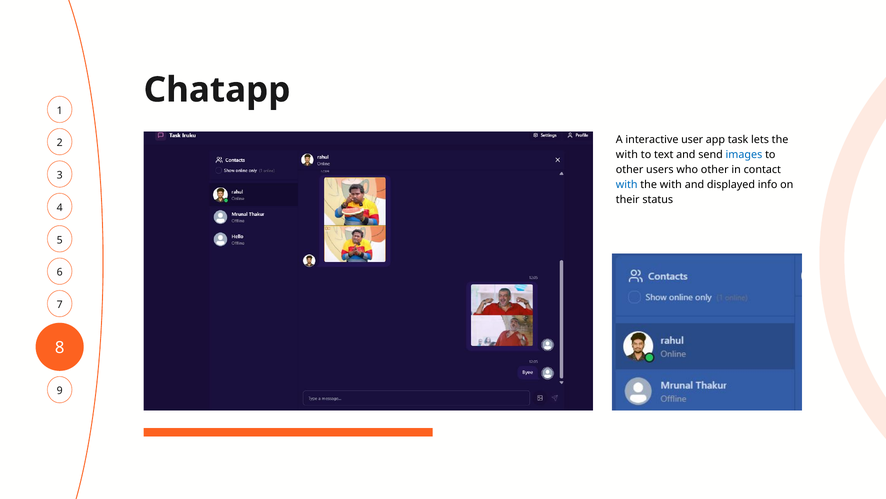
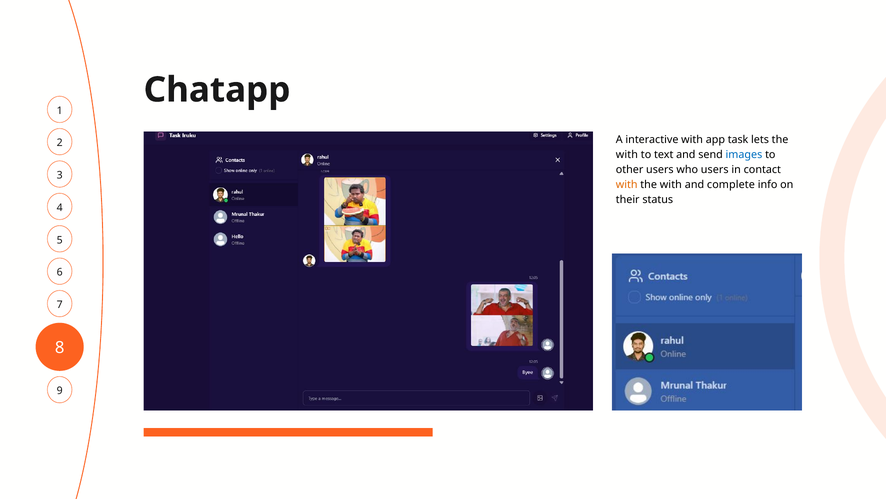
interactive user: user -> with (692, 139)
who other: other -> users (715, 169)
with colour: blue -> orange (627, 184)
displayed: displayed -> complete (731, 184)
